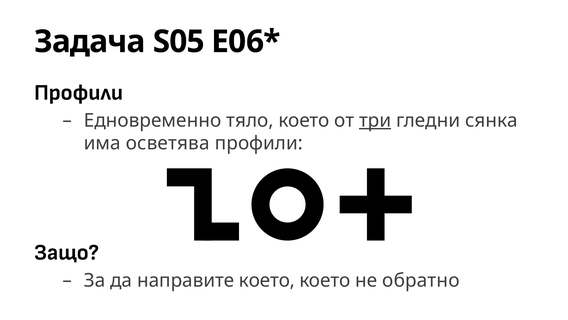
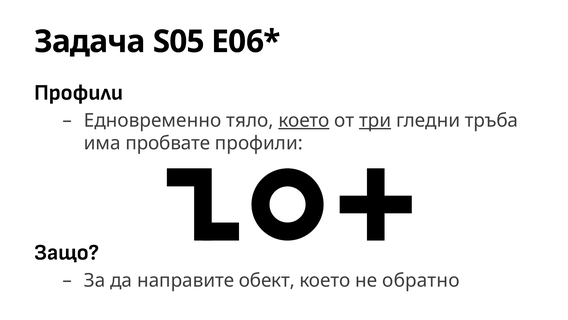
което underline: none -> present (304, 120)
сянка: сянка -> тръба (491, 120)
осветява: осветява -> пробвате (168, 143)
направите което: което -> обект (267, 280)
